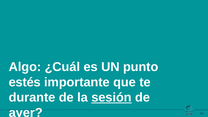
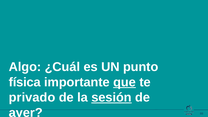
estés: estés -> física (25, 82)
que underline: none -> present (125, 82)
durante: durante -> privado (32, 97)
